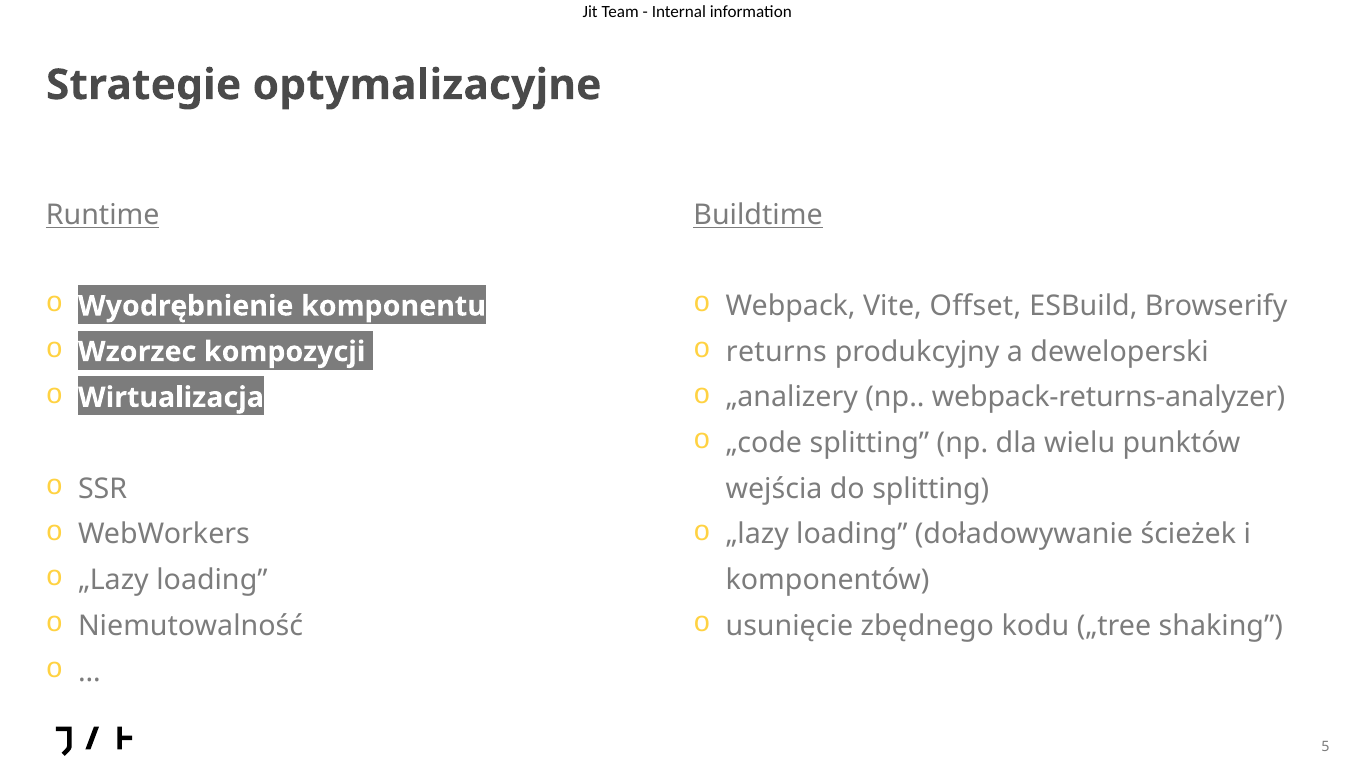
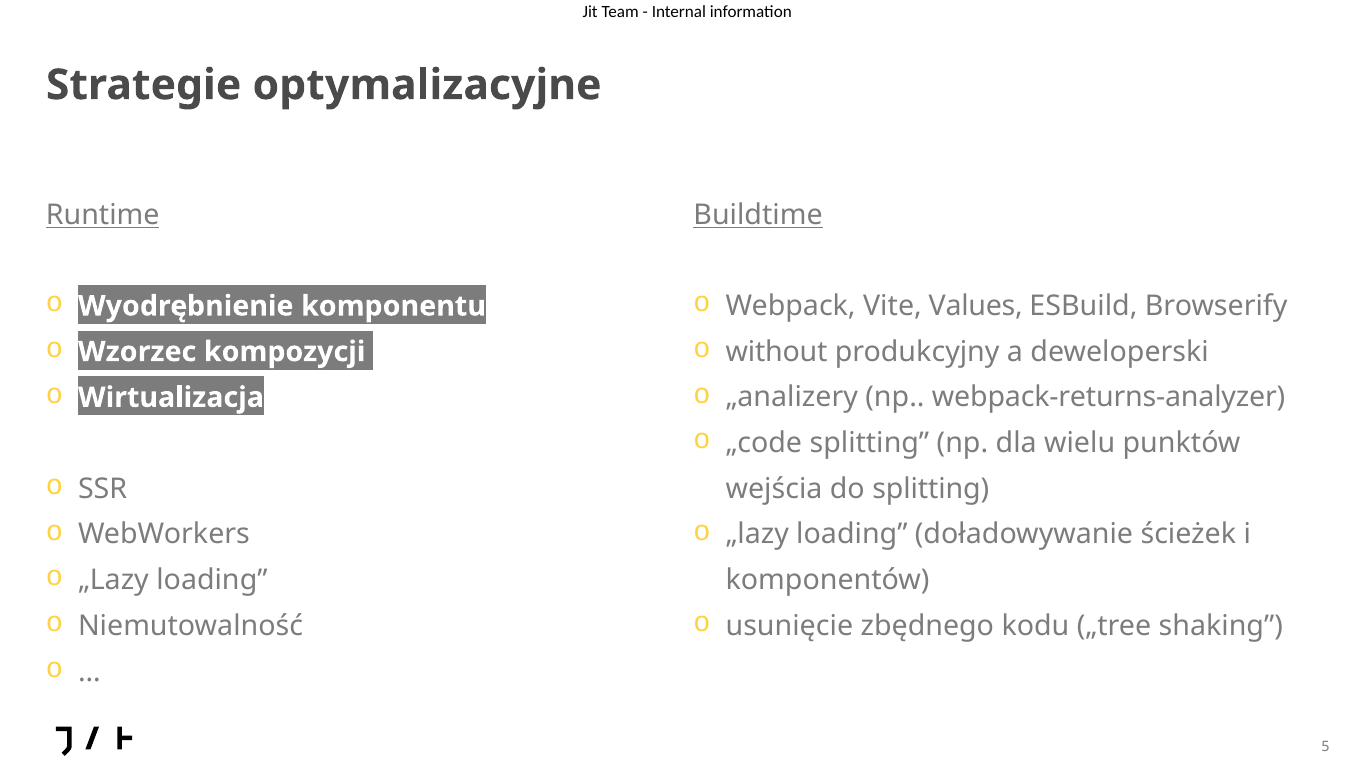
Offset: Offset -> Values (976, 306)
returns: returns -> without (777, 352)
